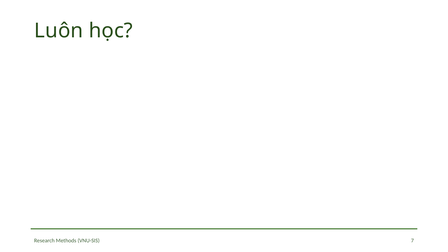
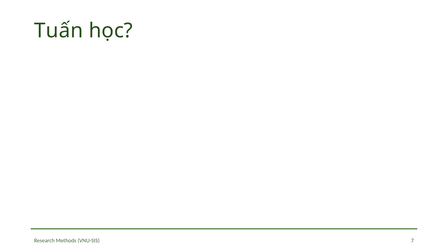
Luôn: Luôn -> Tuấn (59, 31)
